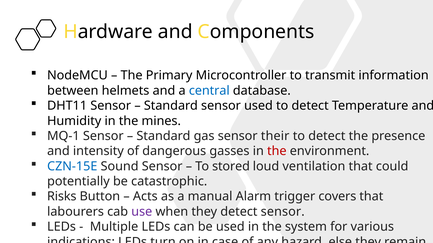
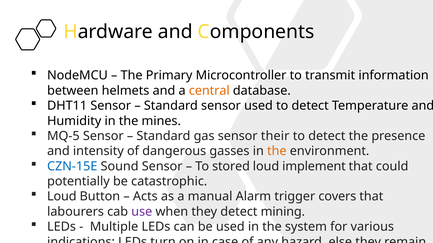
central colour: blue -> orange (209, 91)
MQ-1: MQ-1 -> MQ-5 (63, 136)
the colour: red -> orange (277, 151)
ventilation: ventilation -> implement (314, 167)
Risks: Risks -> Loud (62, 197)
detect sensor: sensor -> mining (283, 212)
